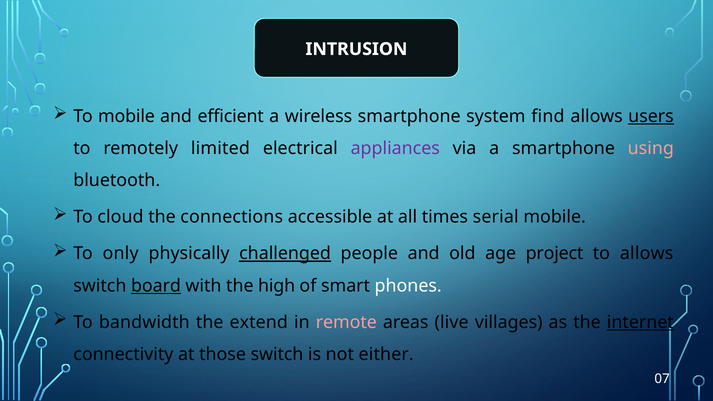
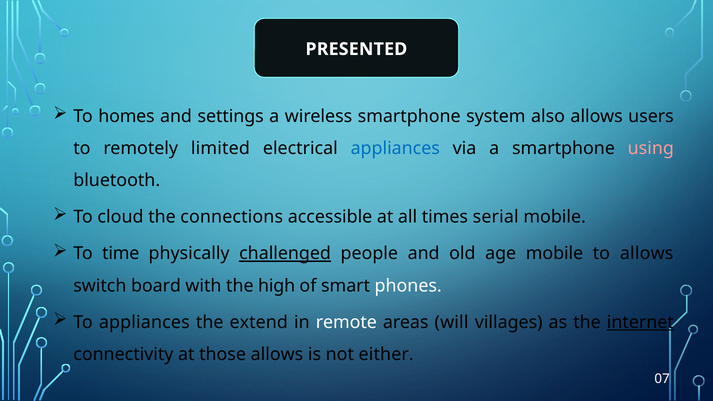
INTRUSION: INTRUSION -> PRESENTED (356, 49)
To mobile: mobile -> homes (126, 116)
efficient: efficient -> settings (231, 116)
find: find -> also (548, 116)
users underline: present -> none (651, 116)
appliances colour: purple -> blue (395, 148)
only: only -> time (121, 254)
age project: project -> mobile (554, 254)
board underline: present -> none (156, 286)
To bandwidth: bandwidth -> appliances (144, 322)
remote colour: pink -> white (346, 322)
live: live -> will (452, 322)
those switch: switch -> allows (277, 354)
